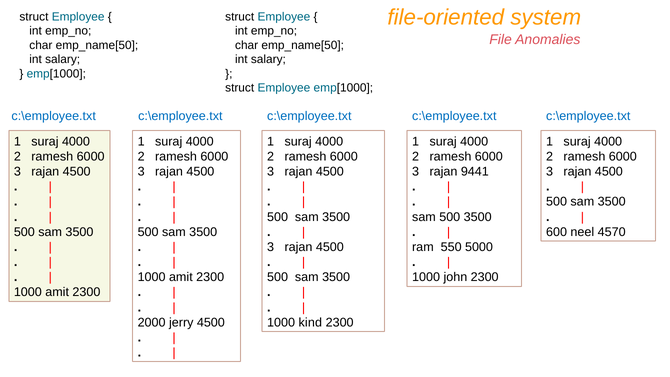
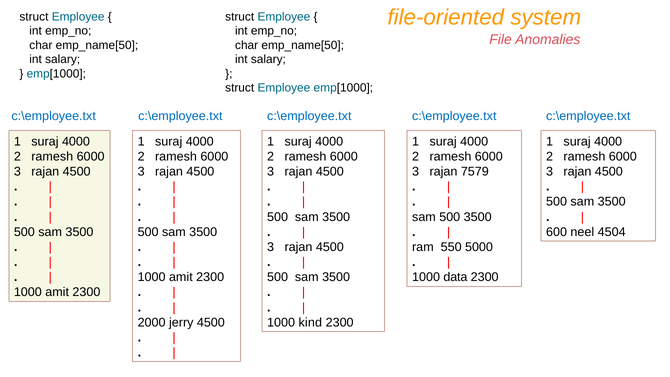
9441: 9441 -> 7579 (475, 172)
4570: 4570 -> 4504 (612, 232)
john: john -> data (455, 277)
